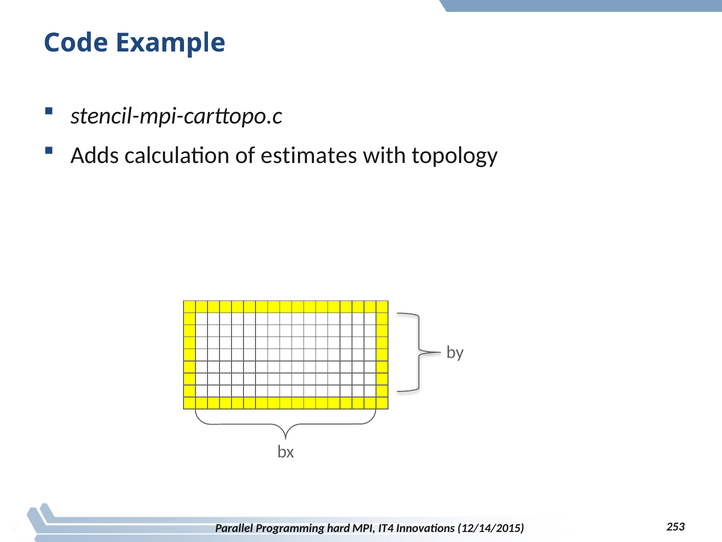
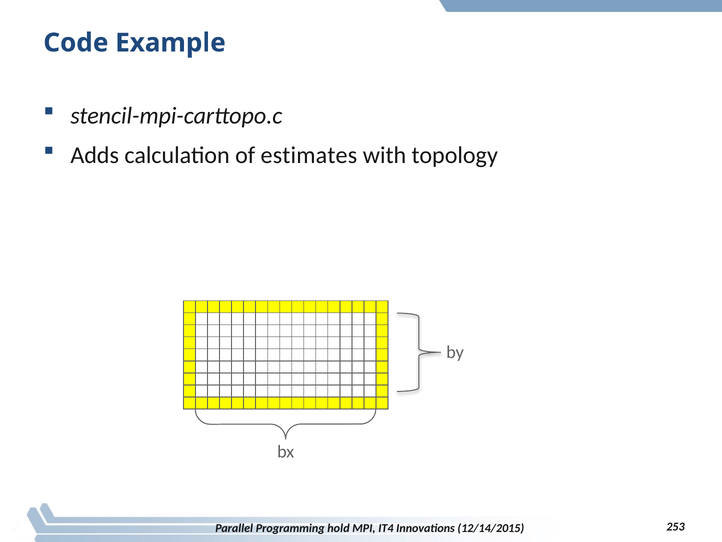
hard: hard -> hold (338, 528)
